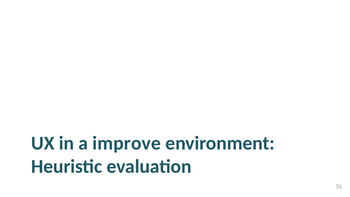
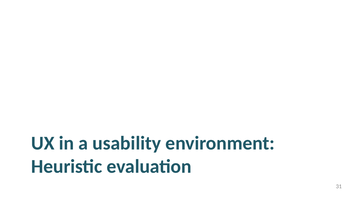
improve: improve -> usability (127, 143)
